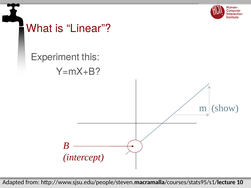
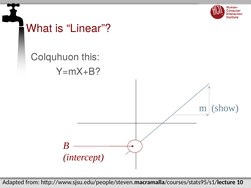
Experiment: Experiment -> Colquhuon (55, 57)
